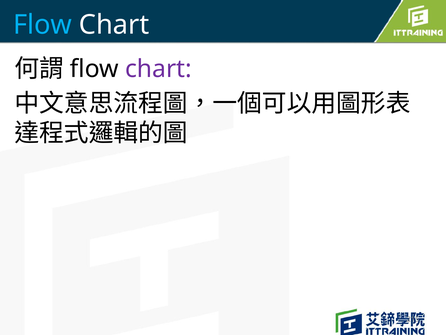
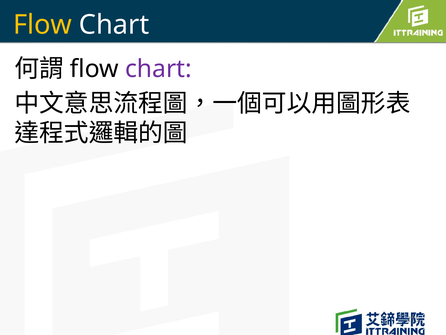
Flow colour: light blue -> yellow (43, 25)
